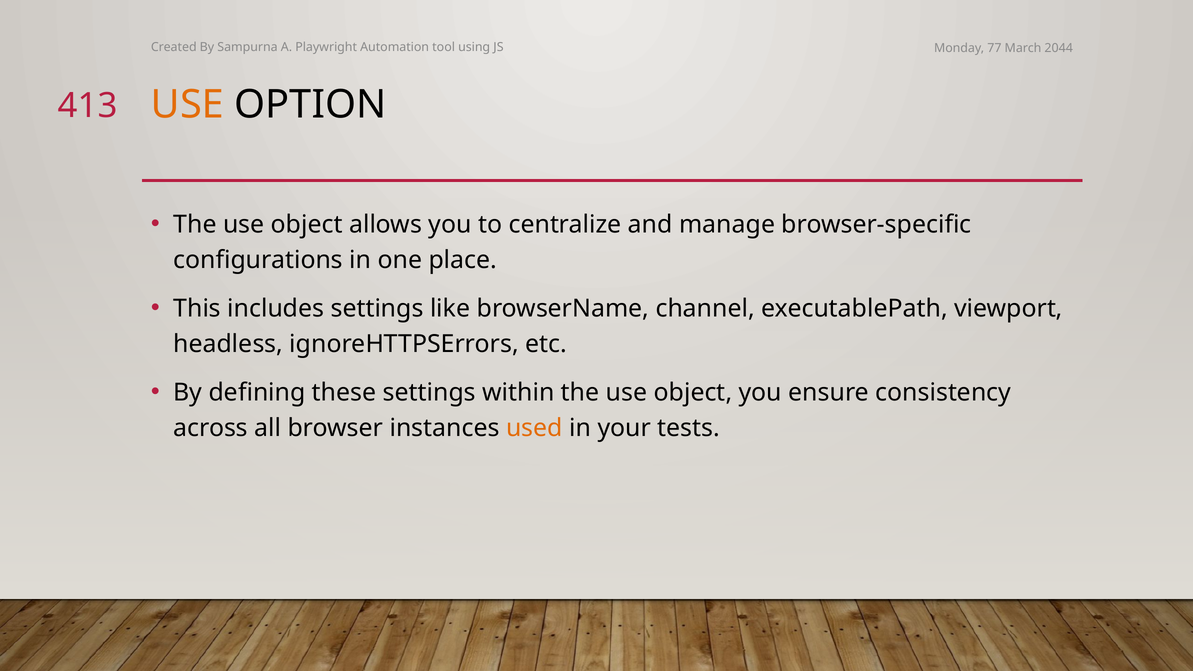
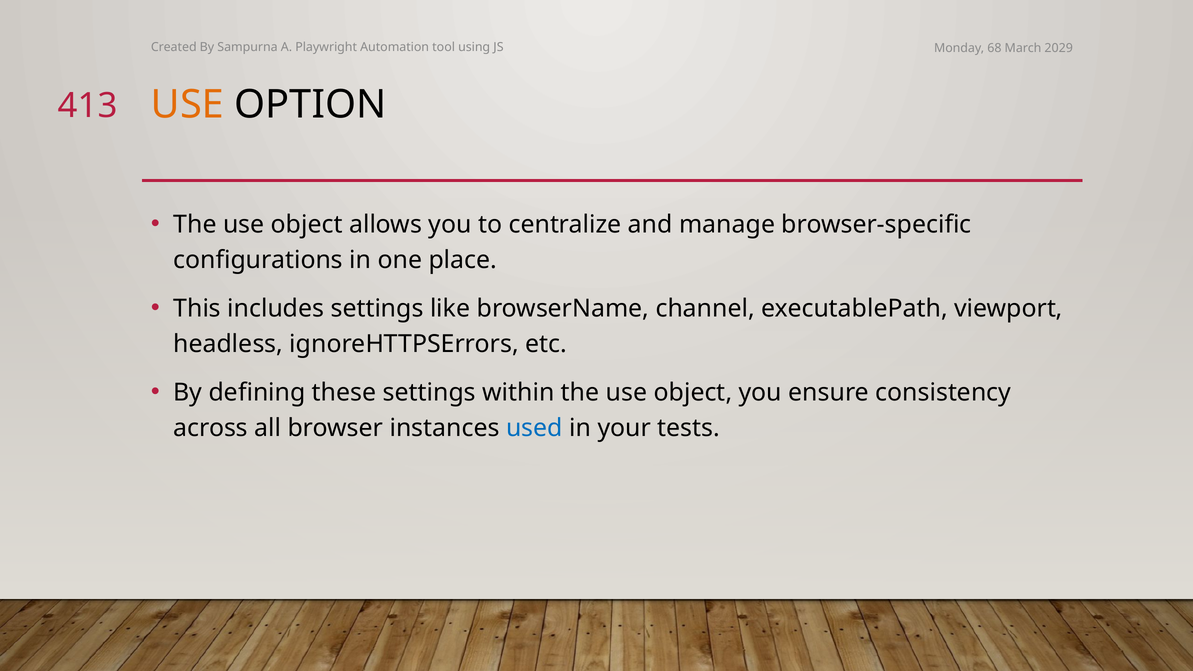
77: 77 -> 68 (994, 48)
2044: 2044 -> 2029 (1059, 48)
used colour: orange -> blue (534, 428)
